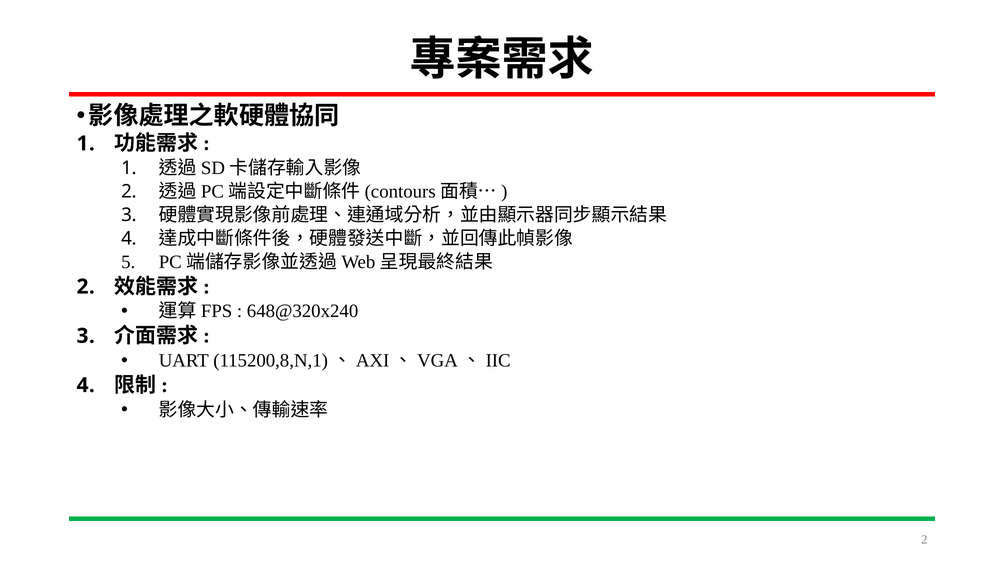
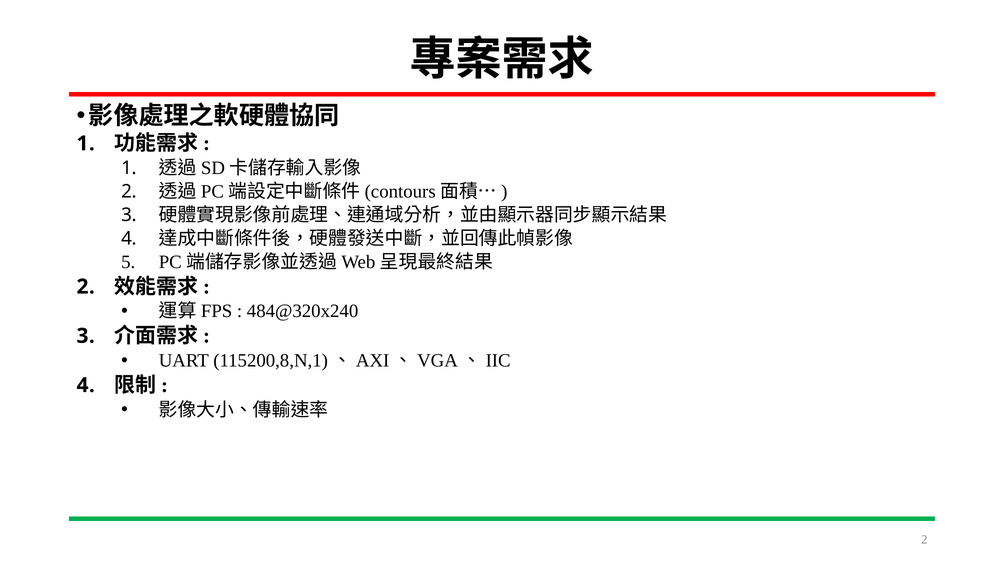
648@320x240: 648@320x240 -> 484@320x240 (303, 311)
